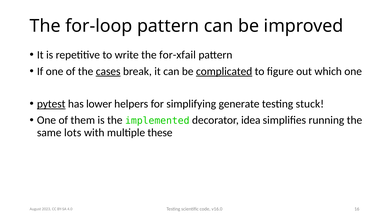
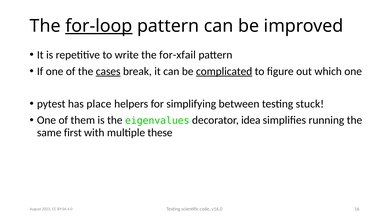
for-loop underline: none -> present (99, 26)
pytest underline: present -> none (51, 104)
lower: lower -> place (99, 104)
generate: generate -> between (239, 104)
implemented: implemented -> eigenvalues (157, 121)
lots: lots -> first (73, 132)
